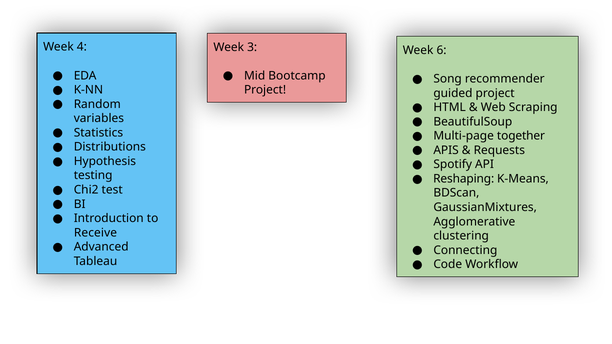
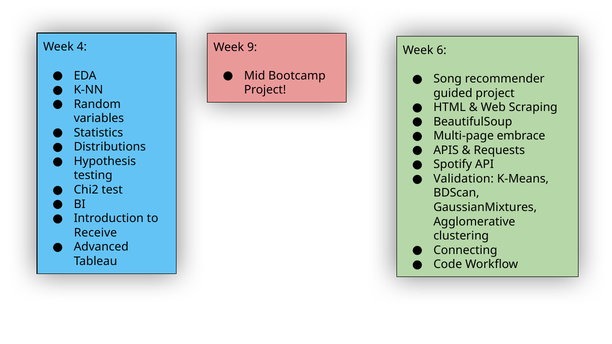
3: 3 -> 9 (252, 47)
together: together -> embrace (521, 136)
Reshaping: Reshaping -> Validation (464, 179)
